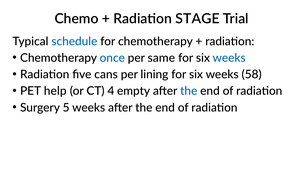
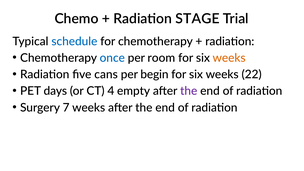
same: same -> room (161, 58)
weeks colour: blue -> orange (229, 58)
lining: lining -> begin (154, 75)
58: 58 -> 22 (252, 75)
help: help -> days (55, 91)
the colour: blue -> purple (189, 91)
5: 5 -> 7 (66, 108)
